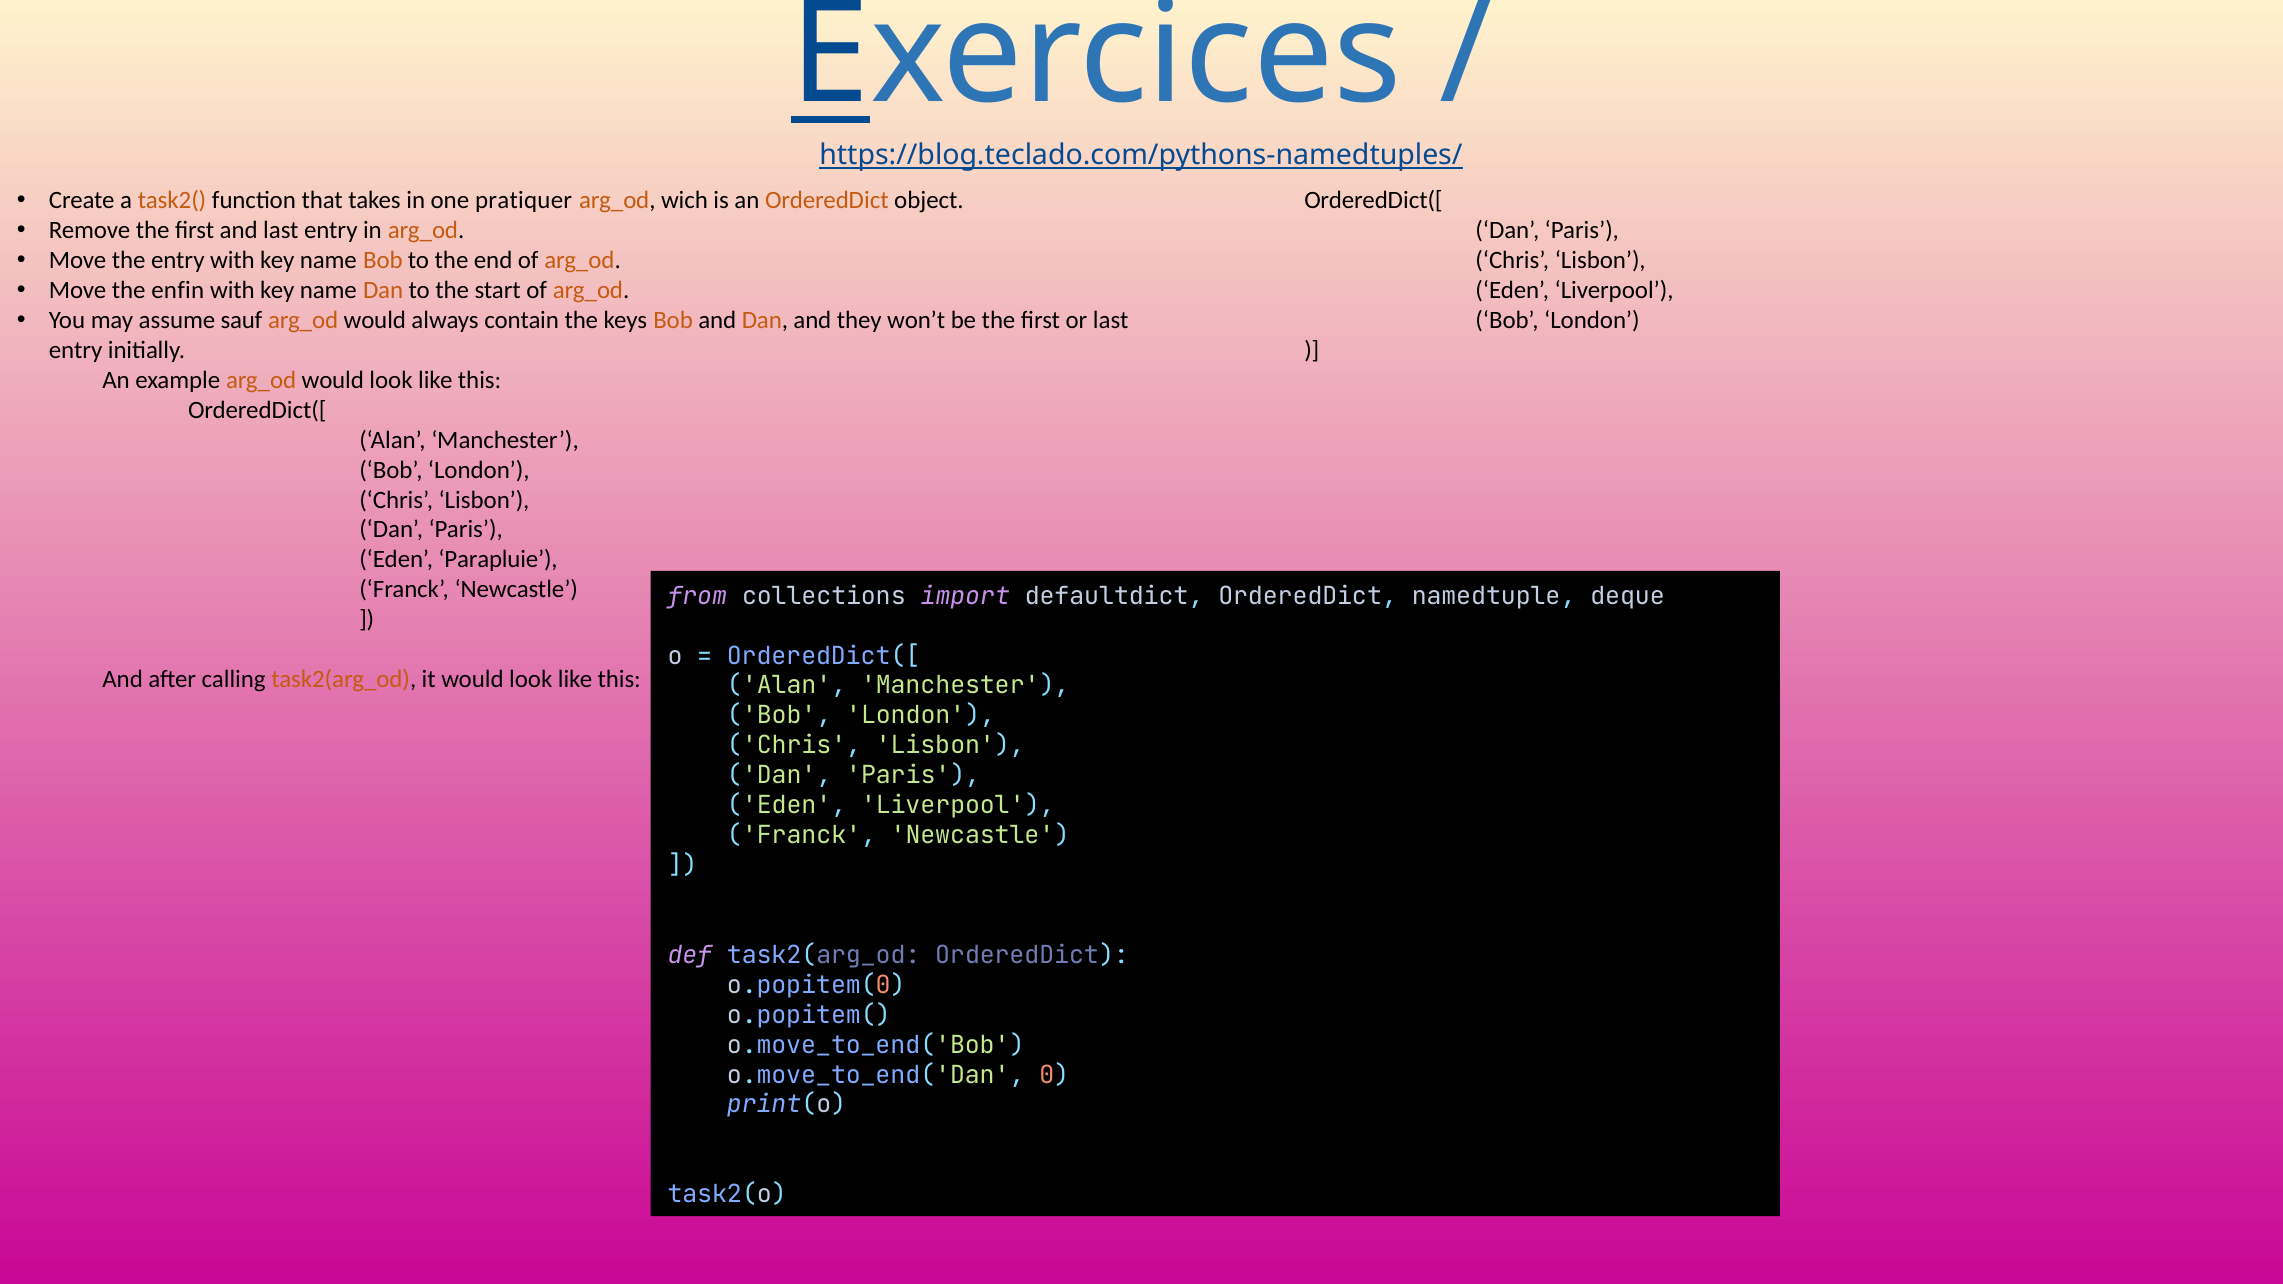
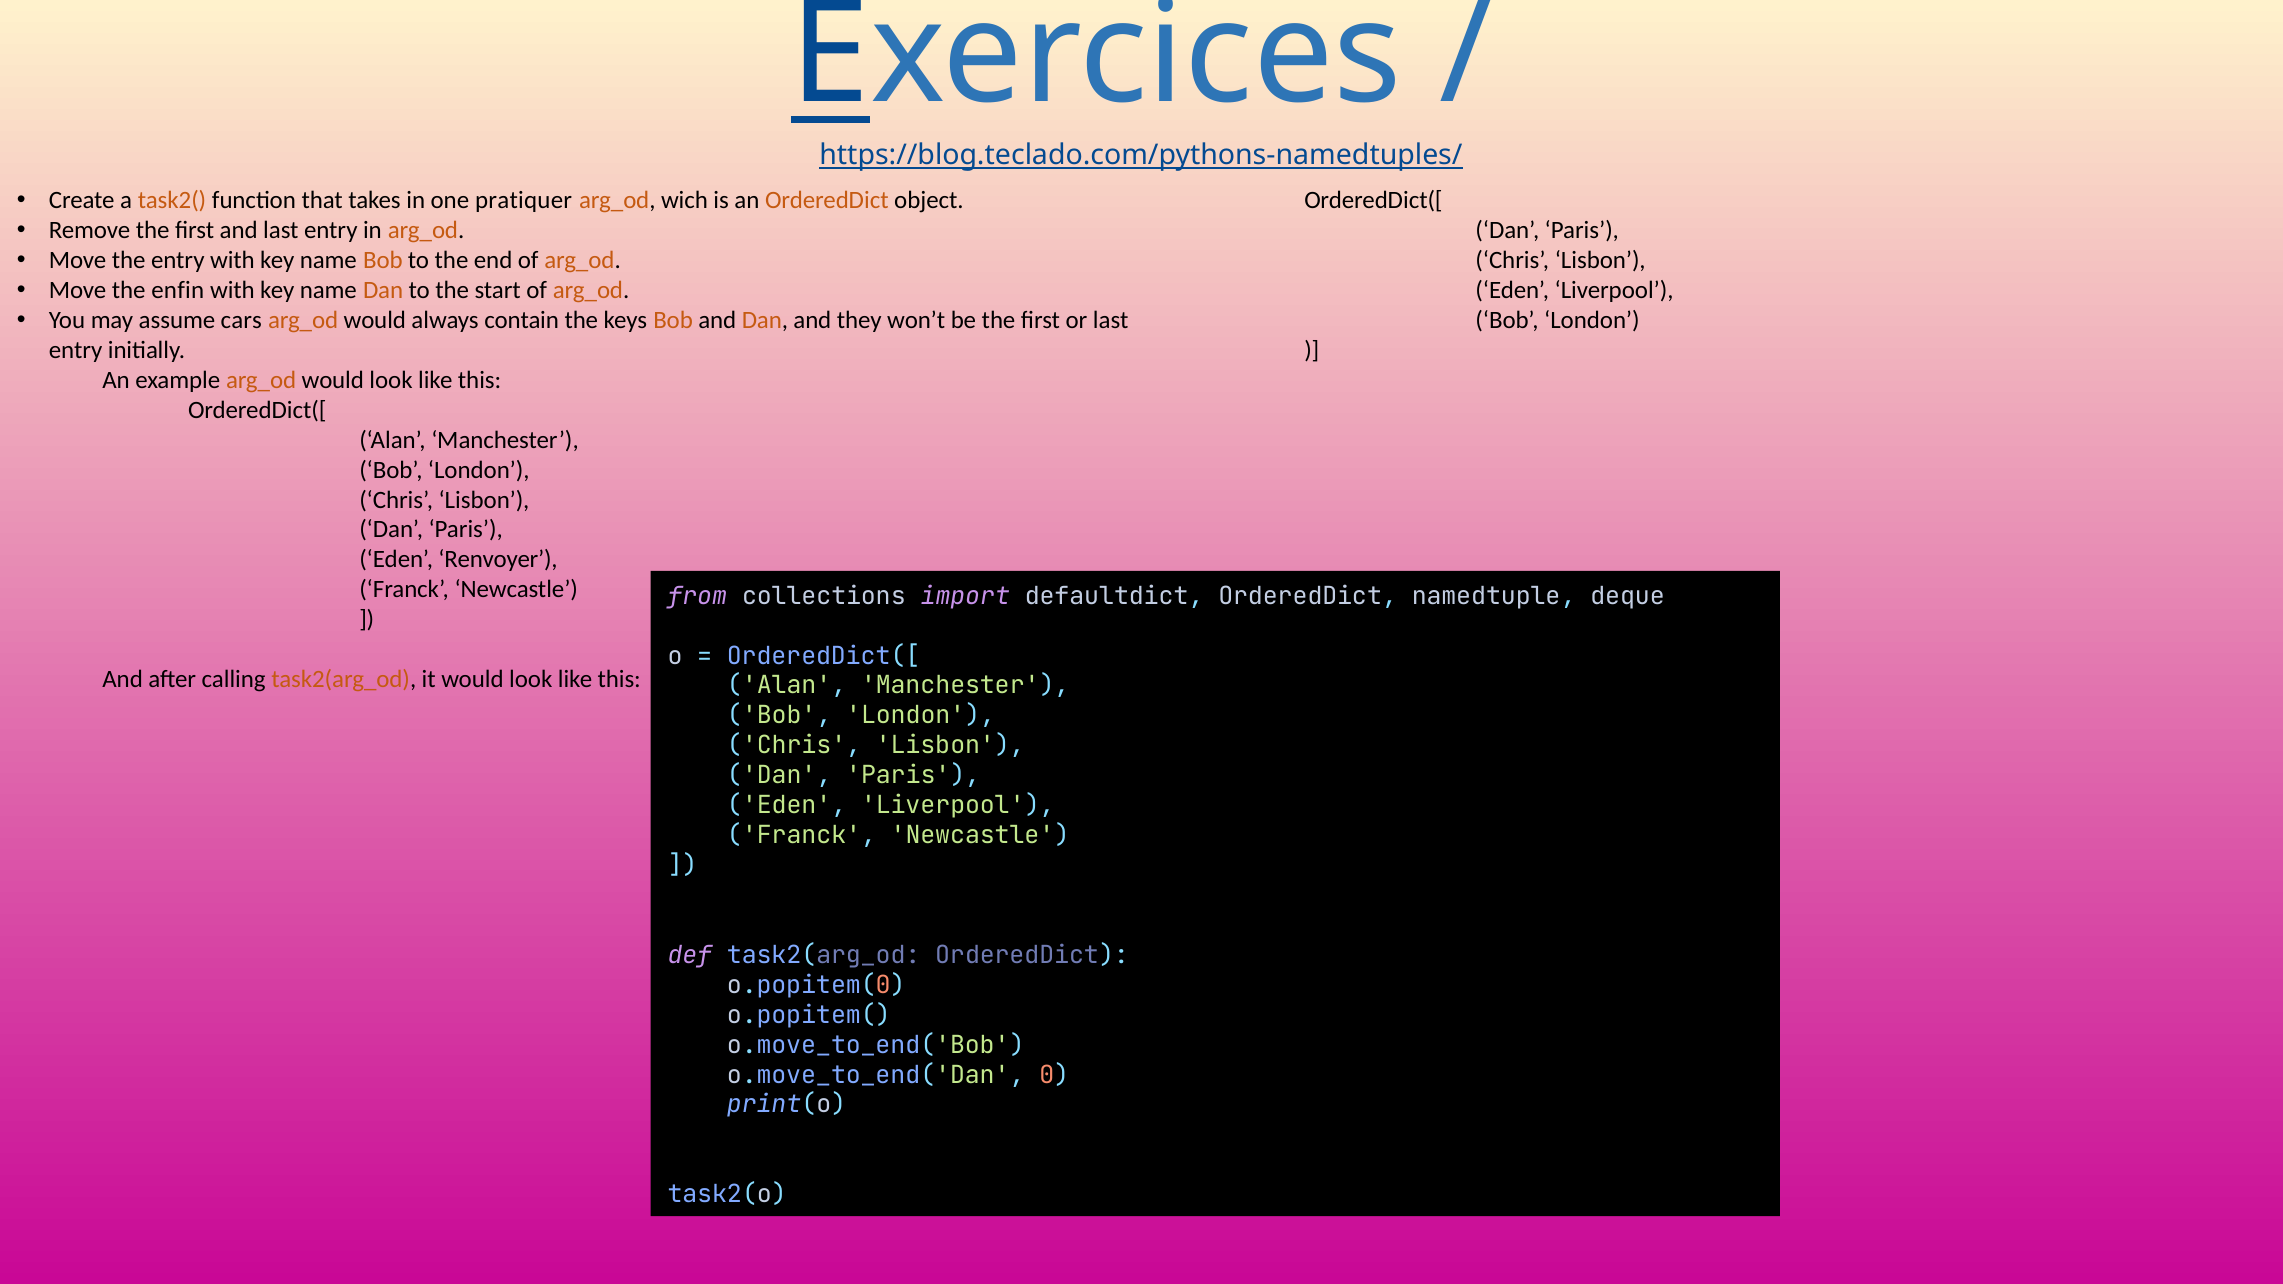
sauf: sauf -> cars (241, 320)
Parapluie: Parapluie -> Renvoyer (498, 560)
